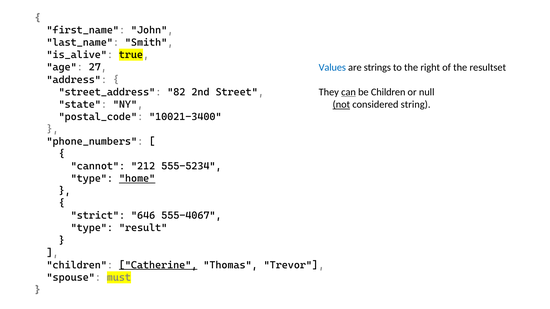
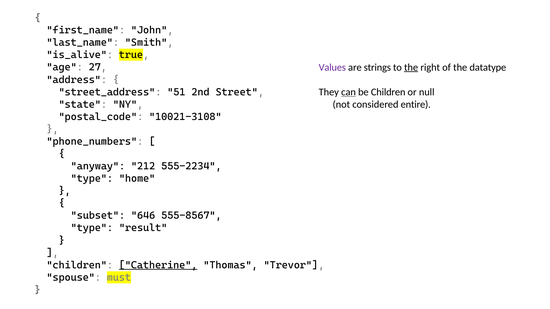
Values colour: blue -> purple (332, 67)
the underline: none -> present (411, 67)
resultset: resultset -> datatype (488, 67)
82: 82 -> 51 (176, 92)
not underline: present -> none (341, 105)
string: string -> entire (416, 105)
10021-3400: 10021-3400 -> 10021-3108 (185, 117)
cannot: cannot -> anyway (98, 166)
555-5234: 555-5234 -> 555-2234 (191, 166)
home underline: present -> none (137, 179)
strict: strict -> subset (98, 216)
555-4067: 555-4067 -> 555-8567 (191, 216)
